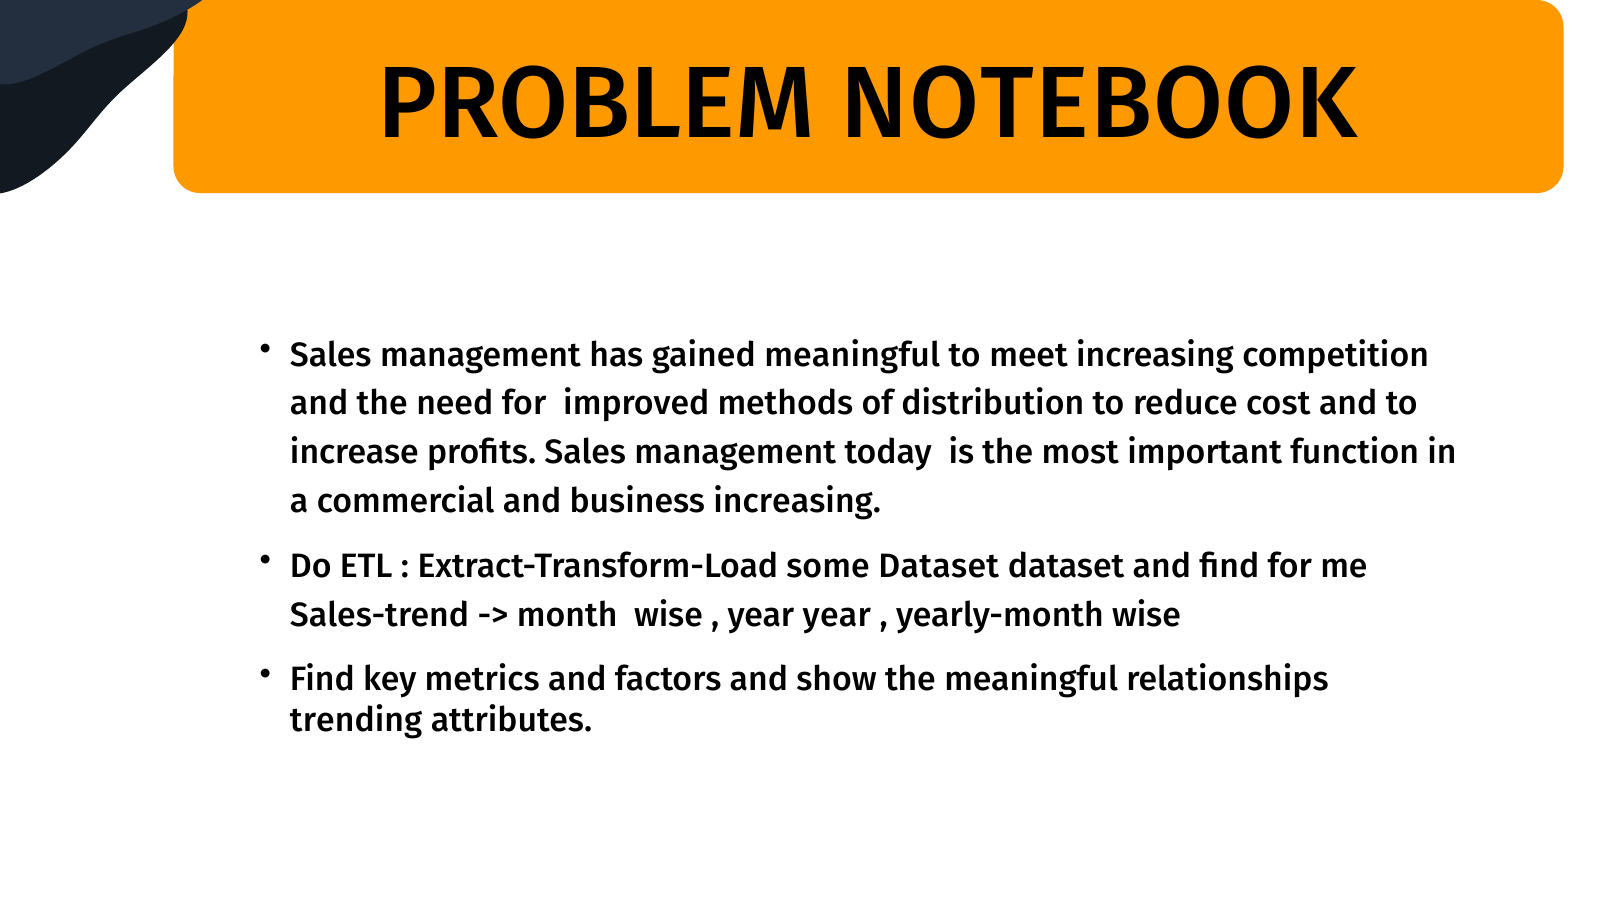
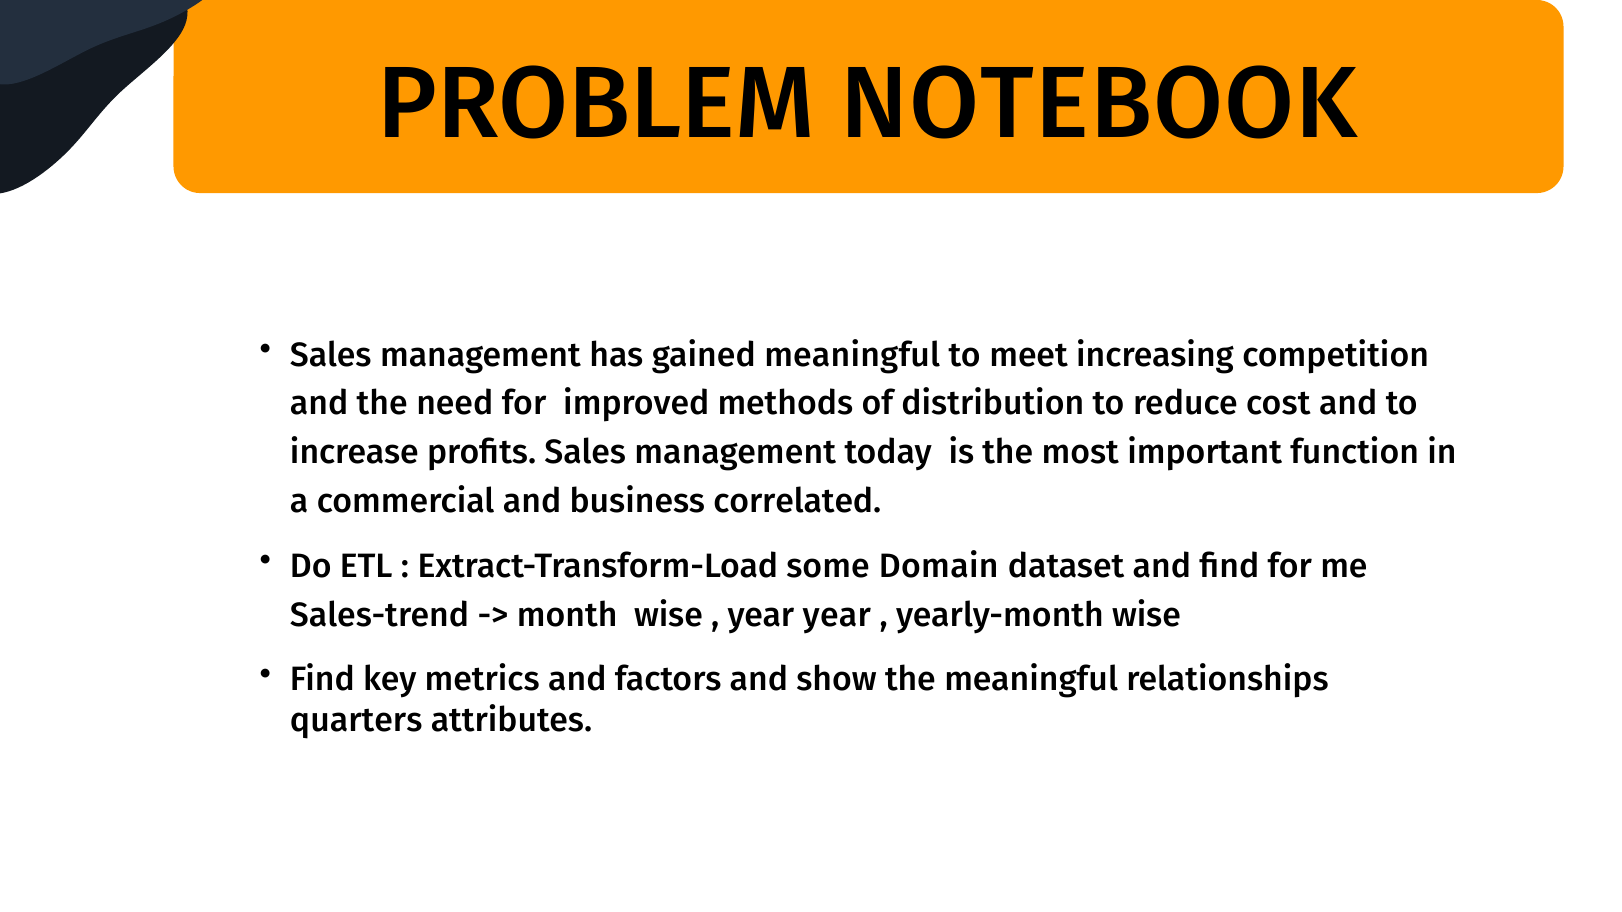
business increasing: increasing -> correlated (797, 501)
some Dataset: Dataset -> Domain (939, 567)
trending: trending -> quarters (356, 721)
